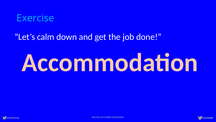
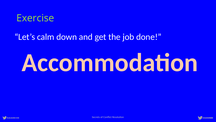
Exercise colour: light blue -> light green (35, 18)
